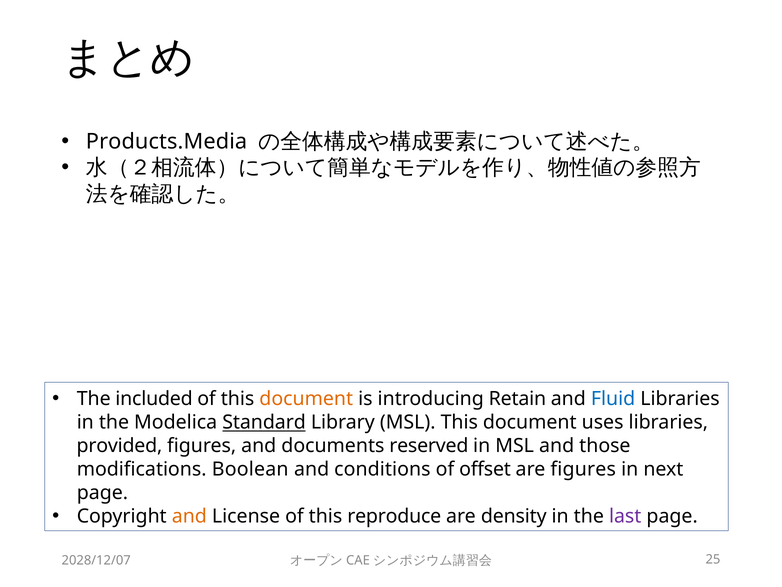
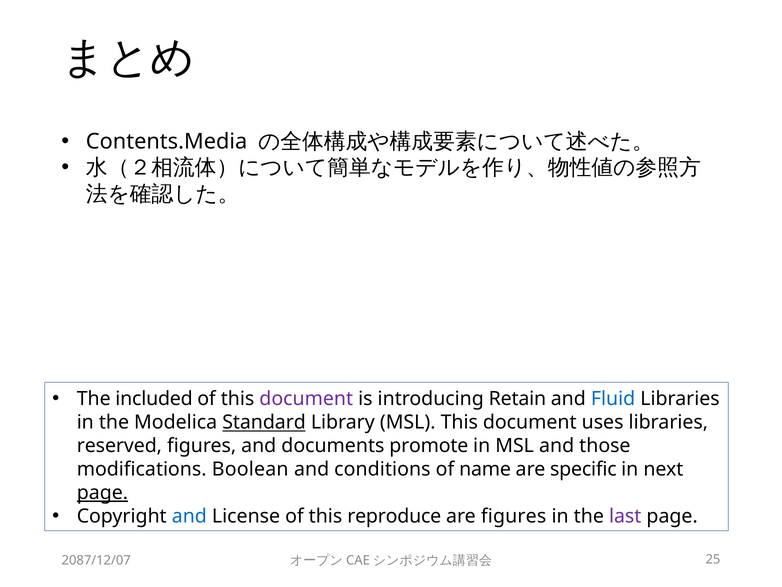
Products.Media: Products.Media -> Contents.Media (167, 142)
document colour: orange -> purple (306, 399)
provided: provided -> reserved (119, 446)
reserved: reserved -> promote (429, 446)
offset: offset -> name (485, 469)
are figures: figures -> specific (583, 469)
page underline: none -> present (102, 492)
and colour: orange -> blue (189, 516)
are density: density -> figures (514, 516)
2028/12/07: 2028/12/07 -> 2087/12/07 (96, 560)
